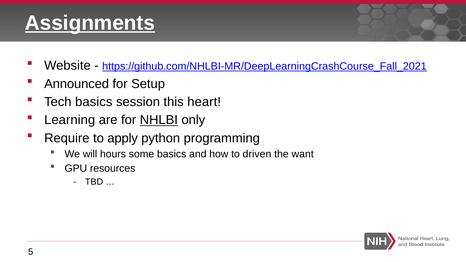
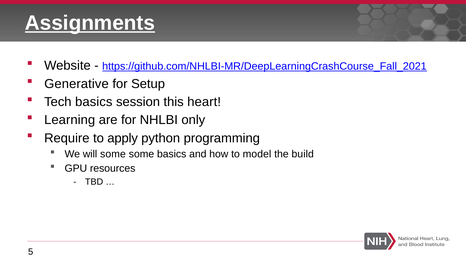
Announced: Announced -> Generative (76, 84)
NHLBI underline: present -> none (159, 120)
will hours: hours -> some (113, 154)
driven: driven -> model (257, 154)
want: want -> build (303, 154)
